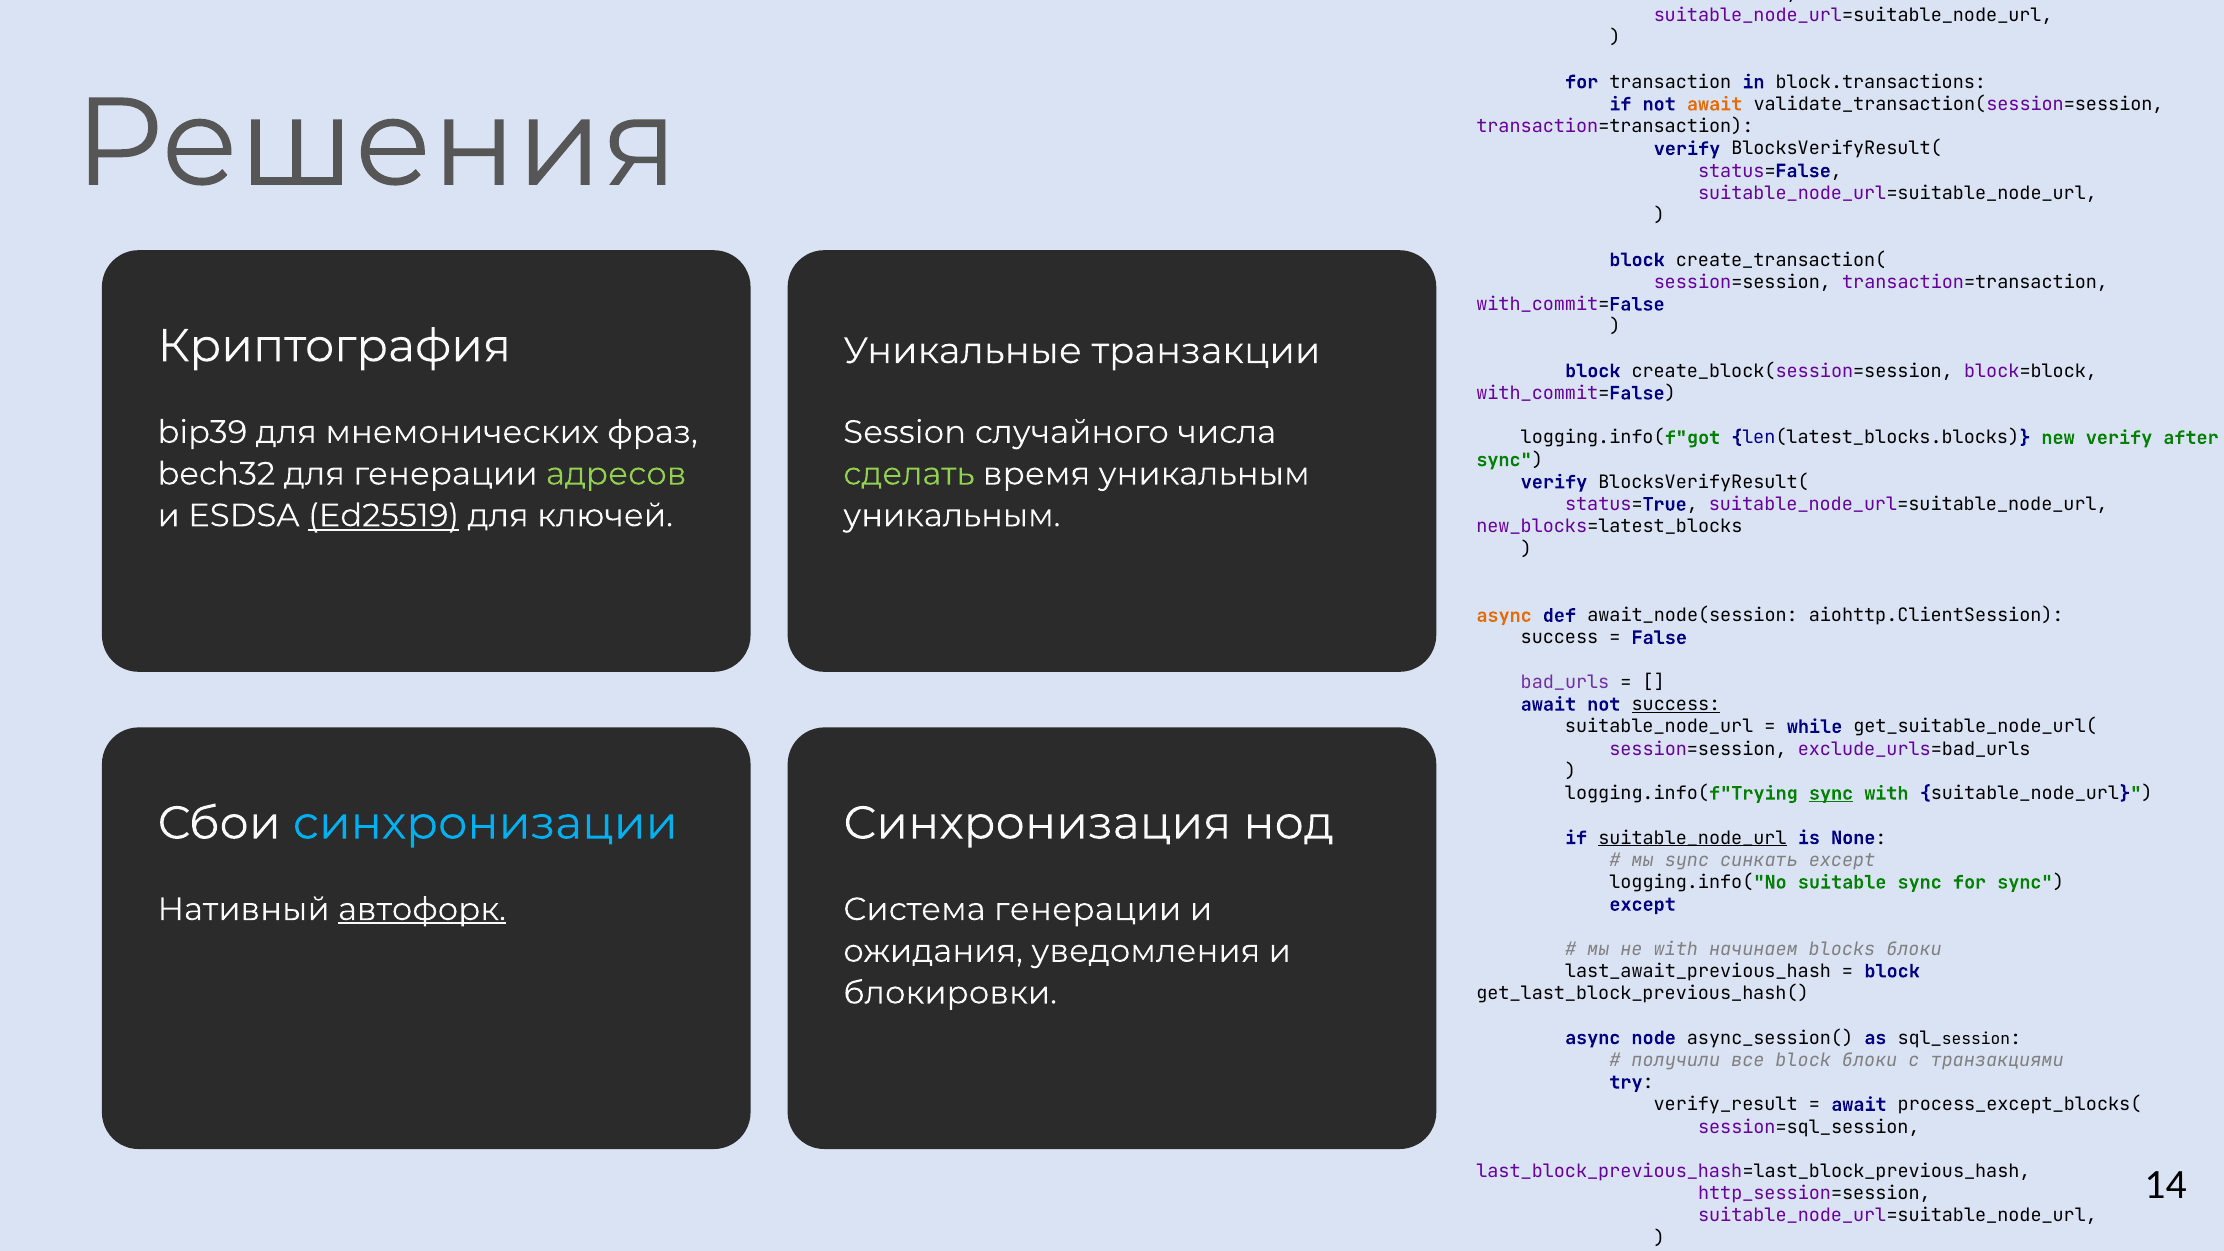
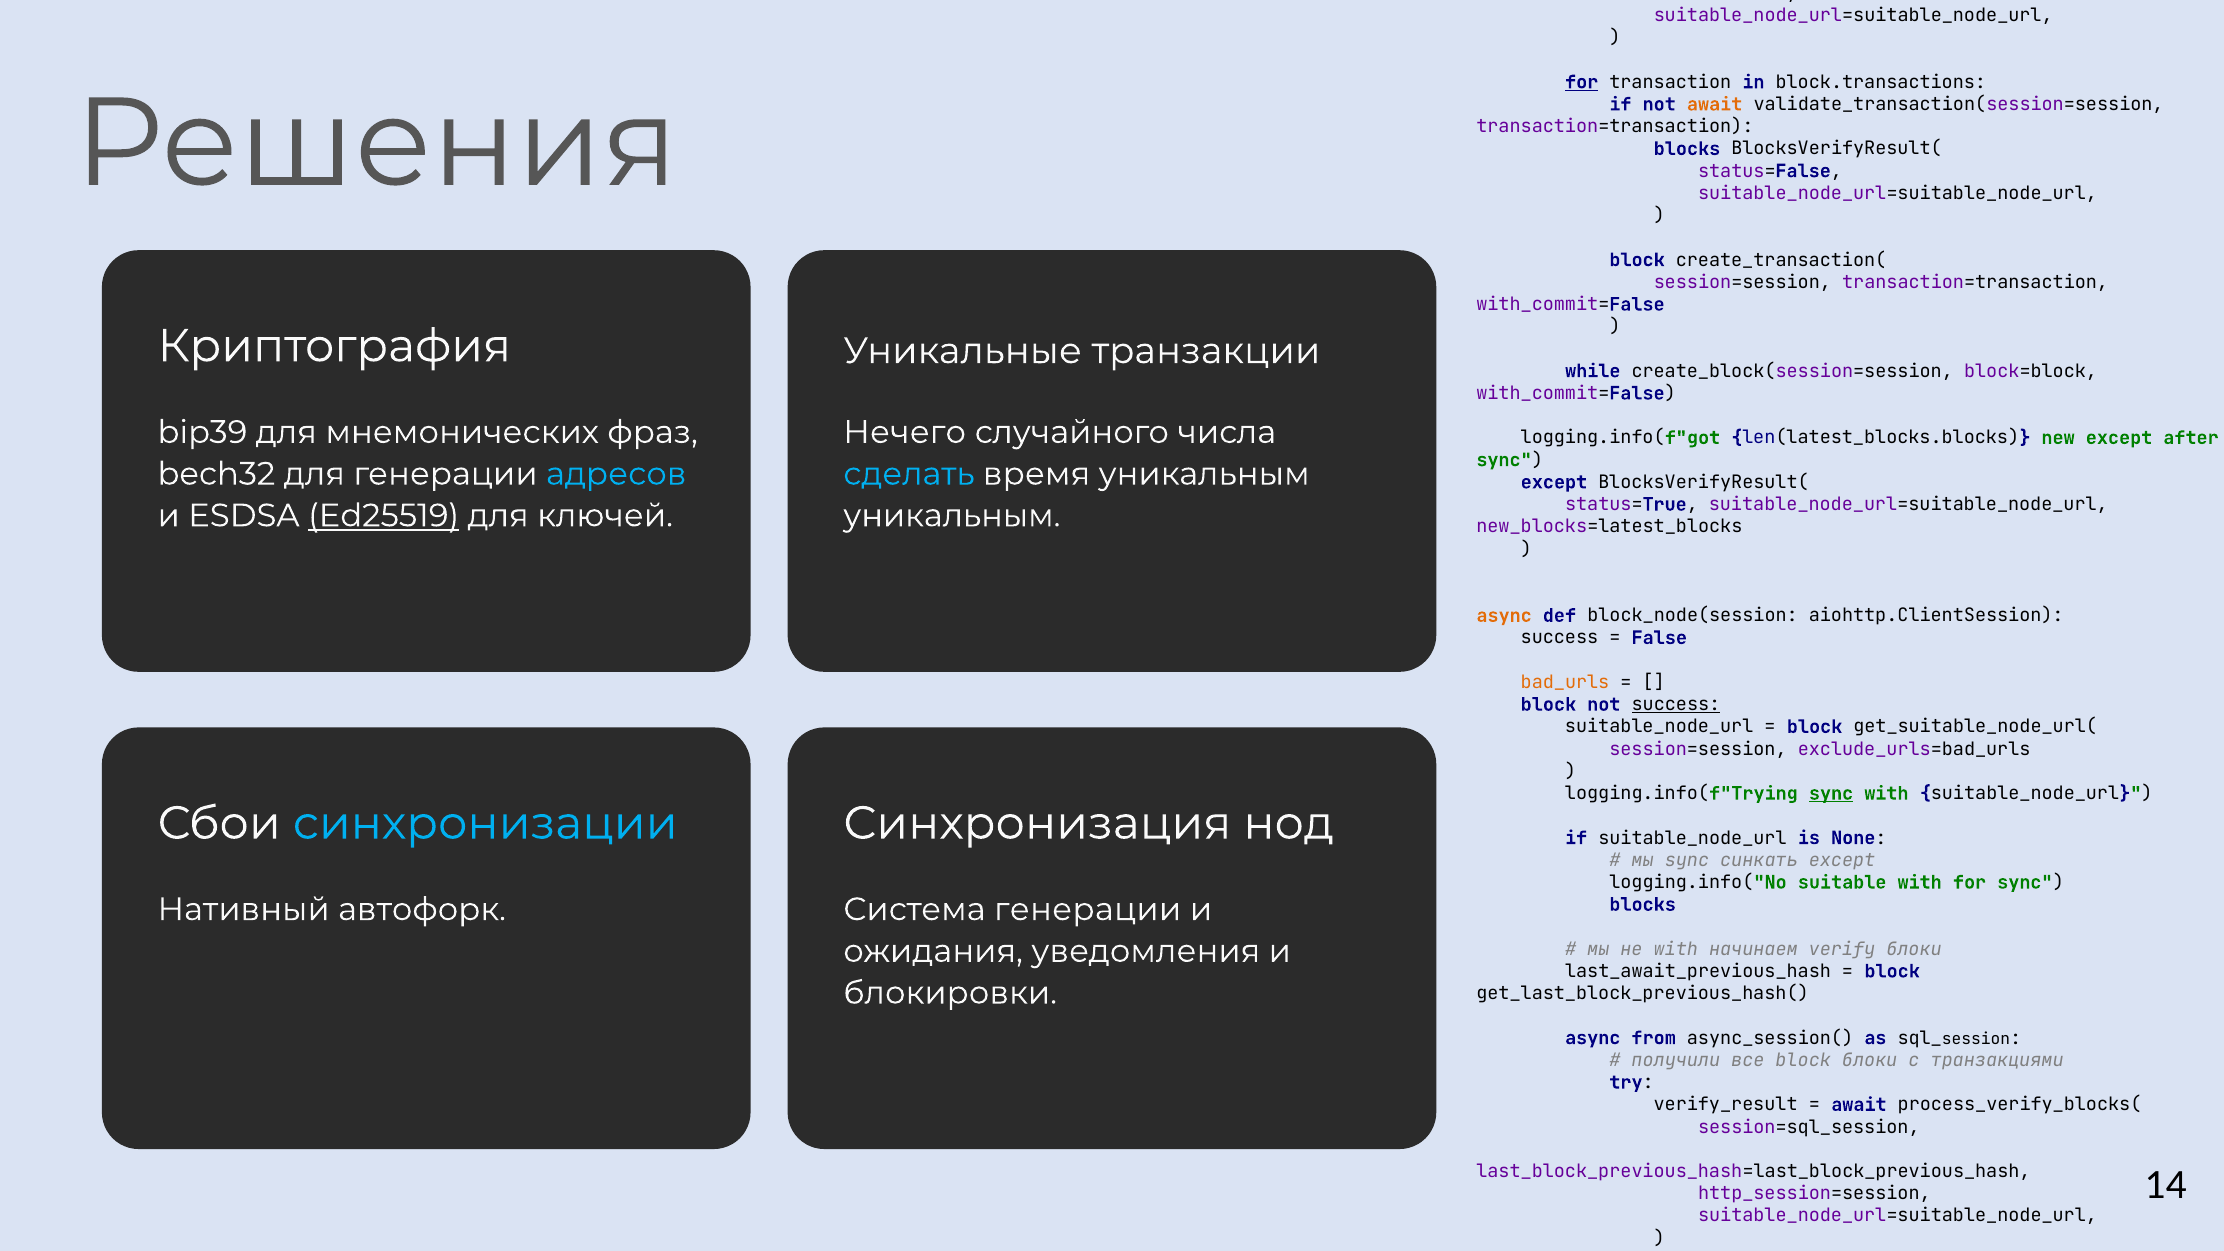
for underline: none -> present (1582, 82)
verify: verify -> blocks (1687, 149)
block: block -> while (1593, 371)
Session: Session -> Нечего (905, 432)
new verify: verify -> except (2119, 438)
адресов colour: light green -> light blue (616, 474)
сделать colour: light green -> light blue (909, 474)
verify: verify -> except (1554, 482)
await_node(session: await_node(session -> block_node(session (1693, 616)
bad_urls colour: purple -> orange (1565, 682)
await: await -> block (1548, 704)
while: while -> block (1815, 727)
suitable_node_url underline: present -> none (1692, 838)
suitable sync: sync -> with (1920, 882)
except: except -> blocks (1643, 905)
автофорк underline: present -> none (422, 909)
начинаем blocks: blocks -> verify (1842, 949)
async node: node -> from (1654, 1038)
process_except_blocks(: process_except_blocks( -> process_verify_blocks( (2020, 1105)
